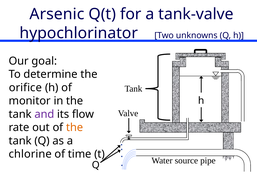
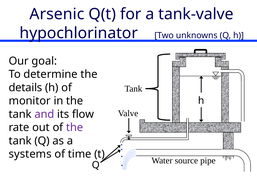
orifice: orifice -> details (25, 87)
the colour: orange -> purple (75, 127)
chlorine: chlorine -> systems (30, 154)
